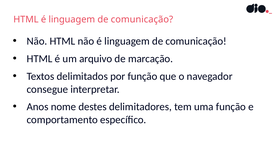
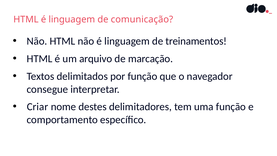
comunicação: comunicação -> treinamentos (196, 41)
Anos: Anos -> Criar (38, 107)
